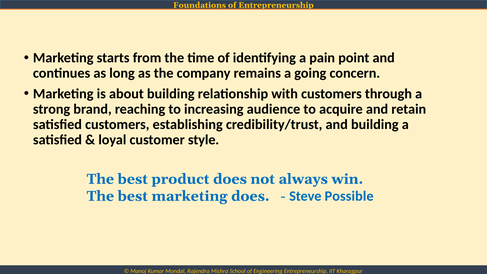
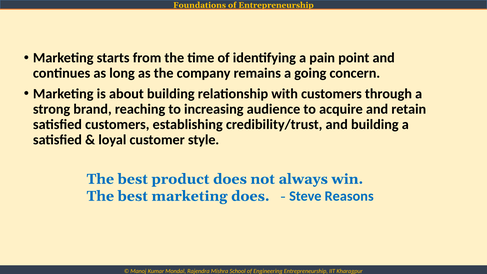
Possible: Possible -> Reasons (349, 196)
